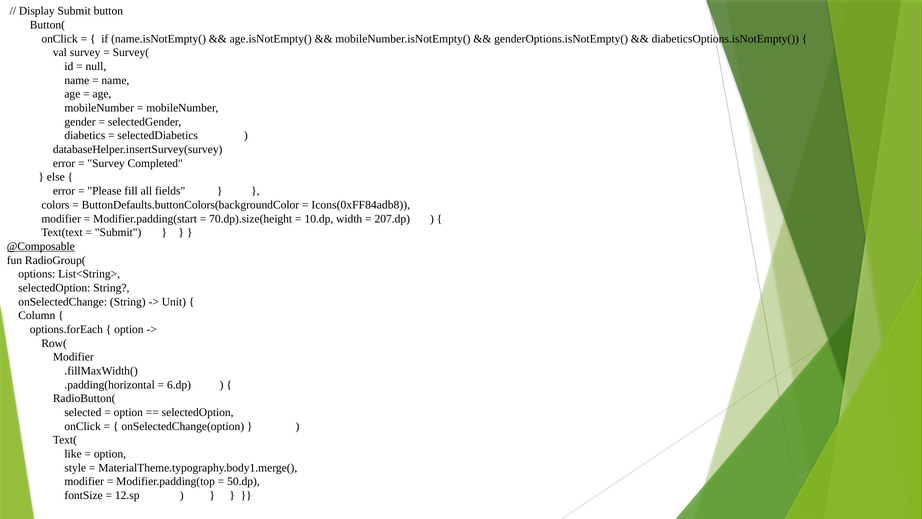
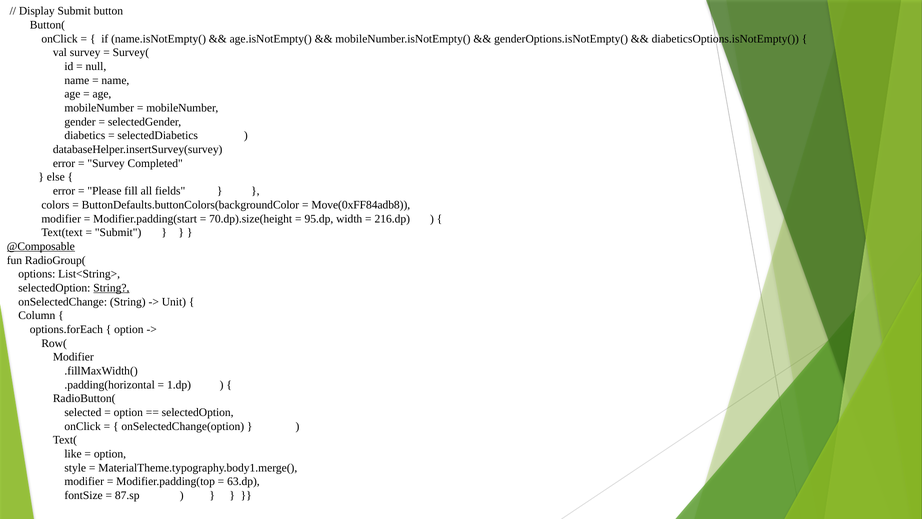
Icons(0xFF84adb8: Icons(0xFF84adb8 -> Move(0xFF84adb8 (361, 205)
10.dp: 10.dp -> 95.dp (319, 219)
207.dp: 207.dp -> 216.dp (392, 219)
String underline: none -> present (111, 288)
6.dp: 6.dp -> 1.dp (179, 384)
50.dp: 50.dp -> 63.dp (243, 481)
12.sp: 12.sp -> 87.sp (127, 495)
